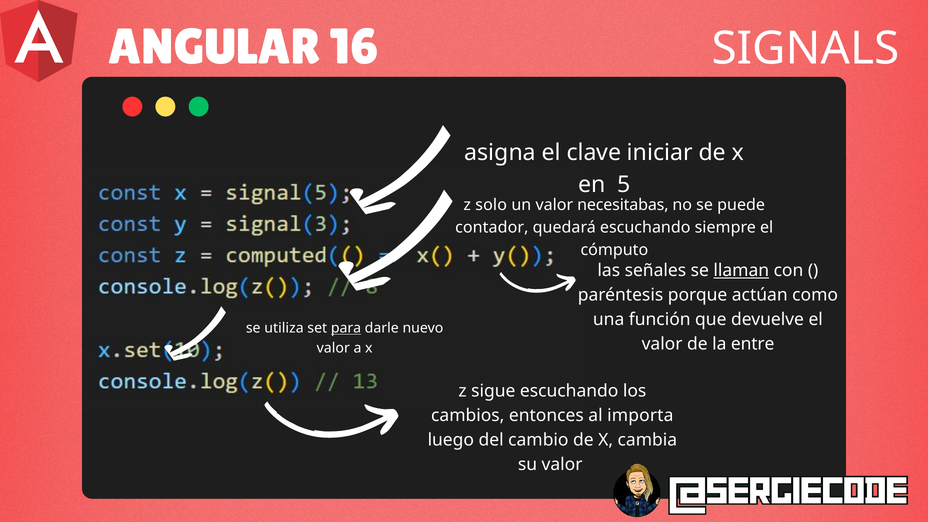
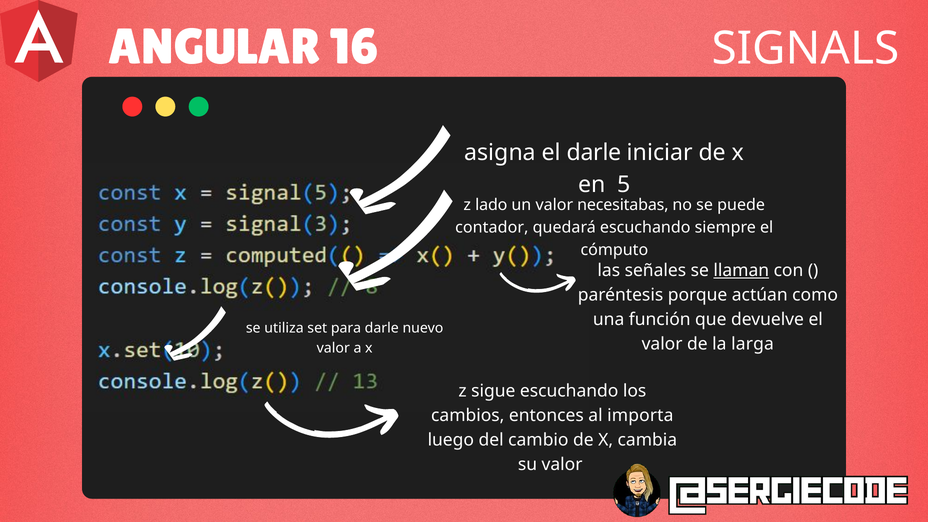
el clave: clave -> darle (594, 152)
solo: solo -> lado (491, 205)
para underline: present -> none (346, 328)
entre: entre -> larga (753, 344)
